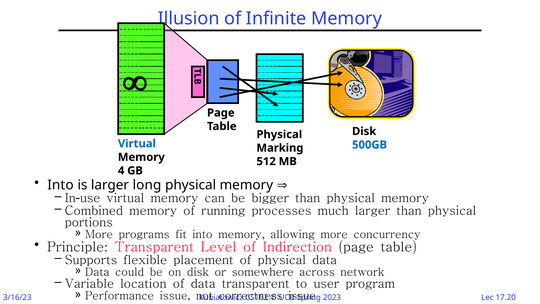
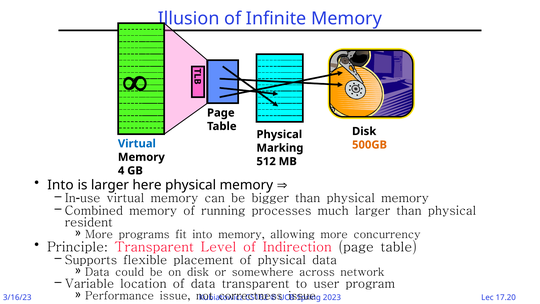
500GB colour: blue -> orange (370, 145)
long: long -> here (147, 185)
portions: portions -> resident (89, 222)
